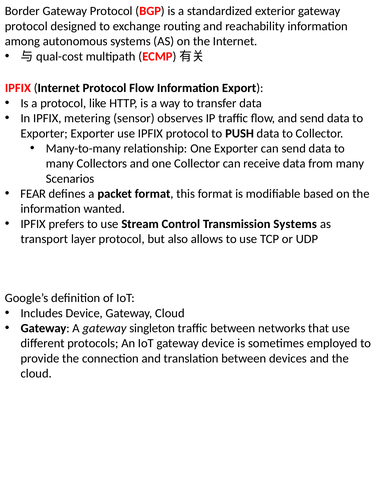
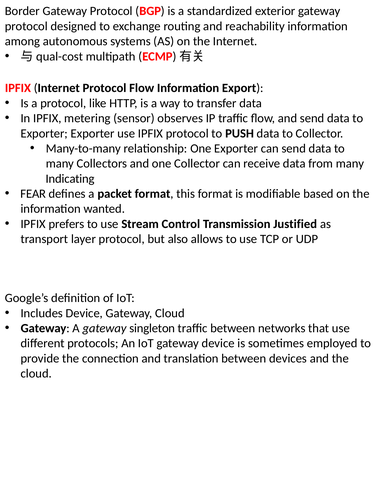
Scenarios: Scenarios -> Indicating (70, 179)
Transmission Systems: Systems -> Justified (295, 224)
